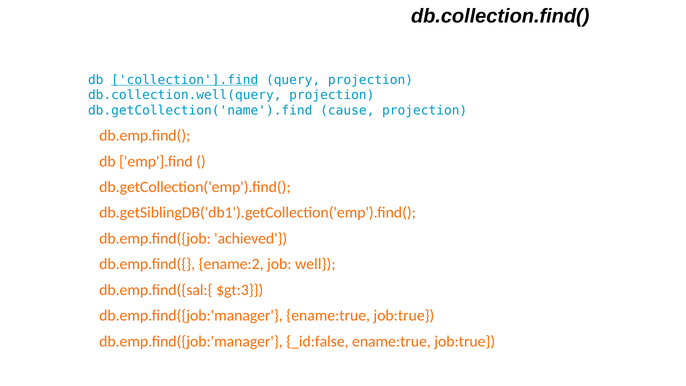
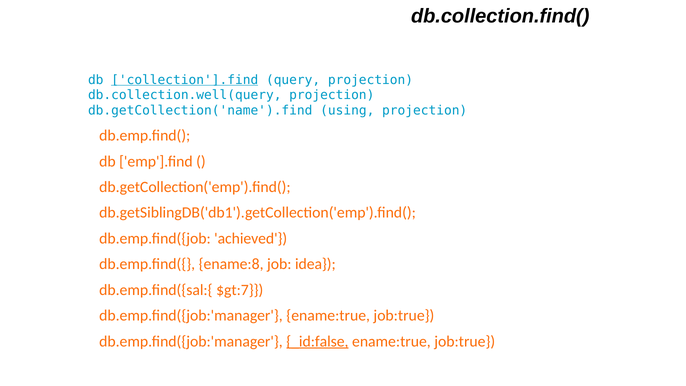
cause: cause -> using (347, 111)
ename:2: ename:2 -> ename:8 (231, 264)
well: well -> idea (315, 264)
$gt:3: $gt:3 -> $gt:7 (240, 290)
_id:false underline: none -> present (317, 341)
